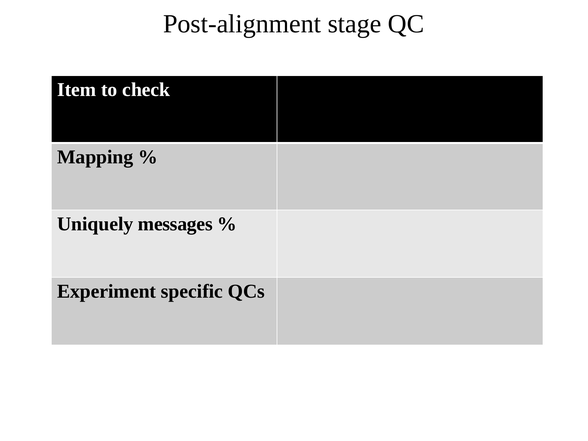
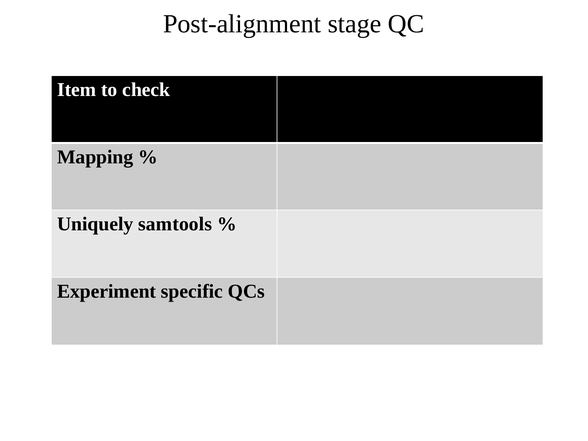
messages: messages -> samtools (175, 224)
